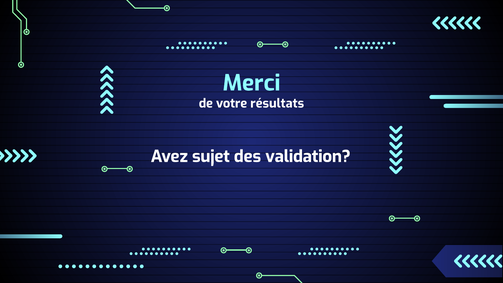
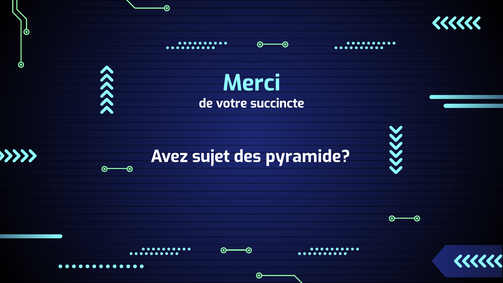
résultats: résultats -> succincte (277, 103)
validation: validation -> pyramide (308, 156)
